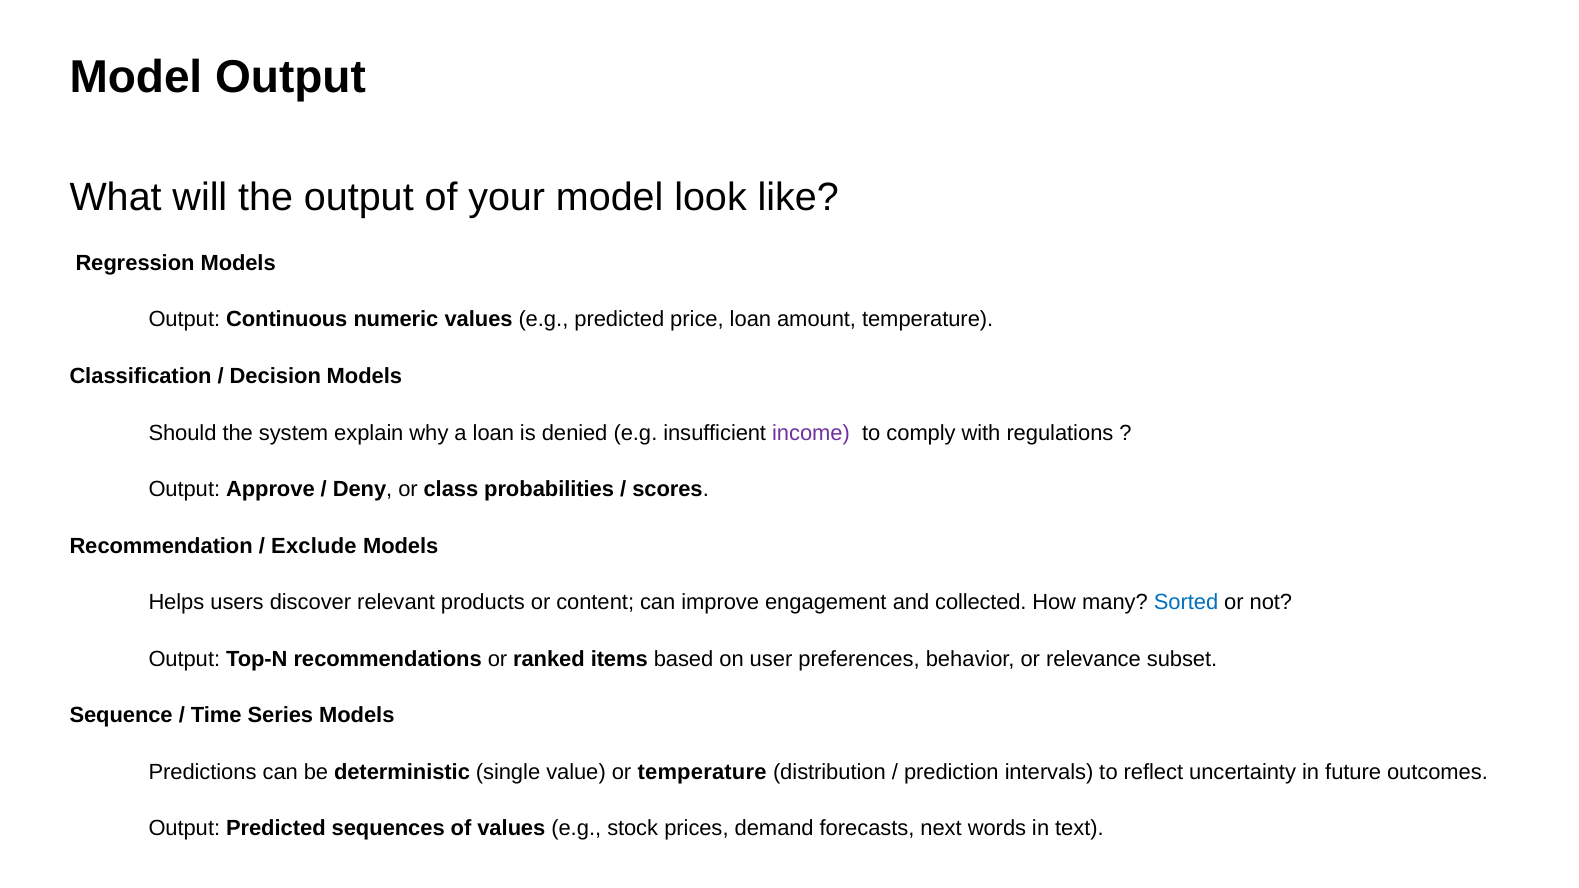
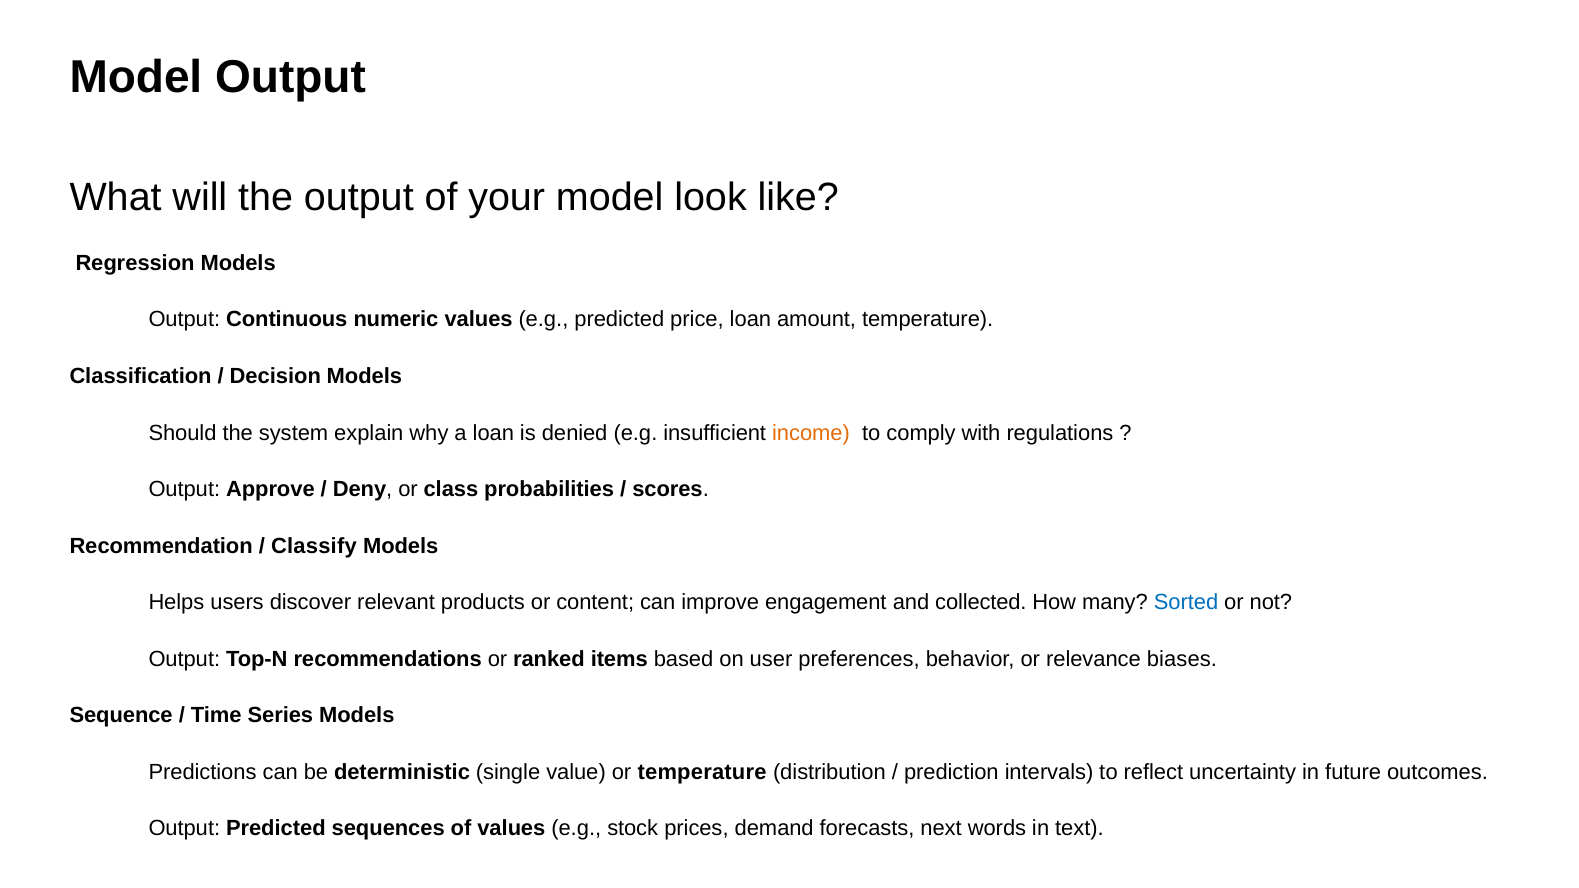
income colour: purple -> orange (811, 433)
Exclude: Exclude -> Classify (314, 546)
subset: subset -> biases (1182, 659)
